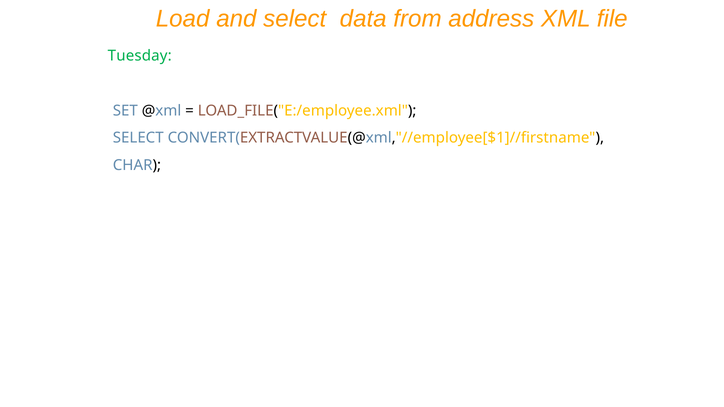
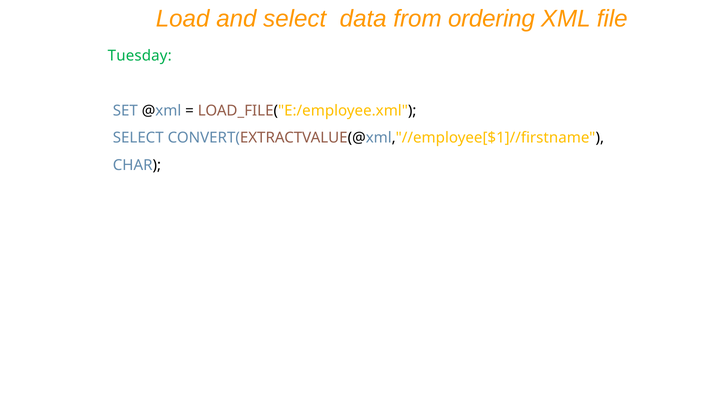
address: address -> ordering (491, 19)
